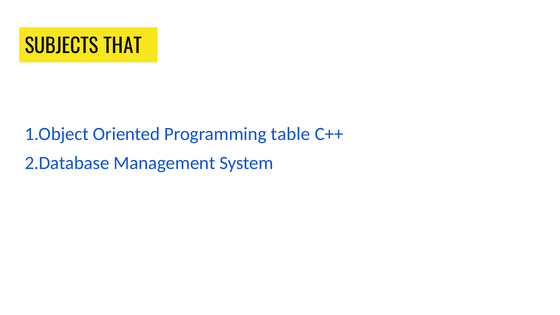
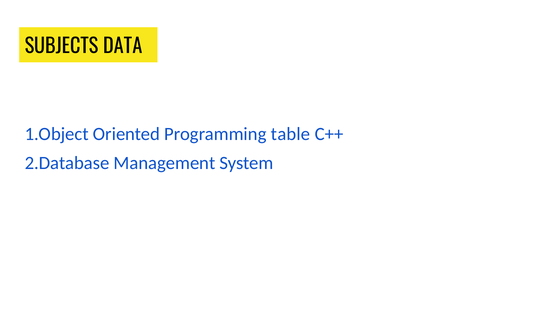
THAT: THAT -> DATA (123, 46)
